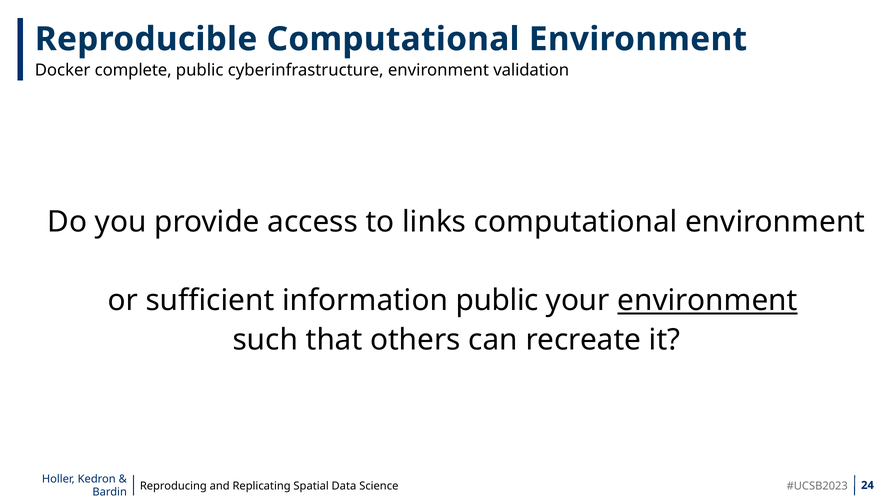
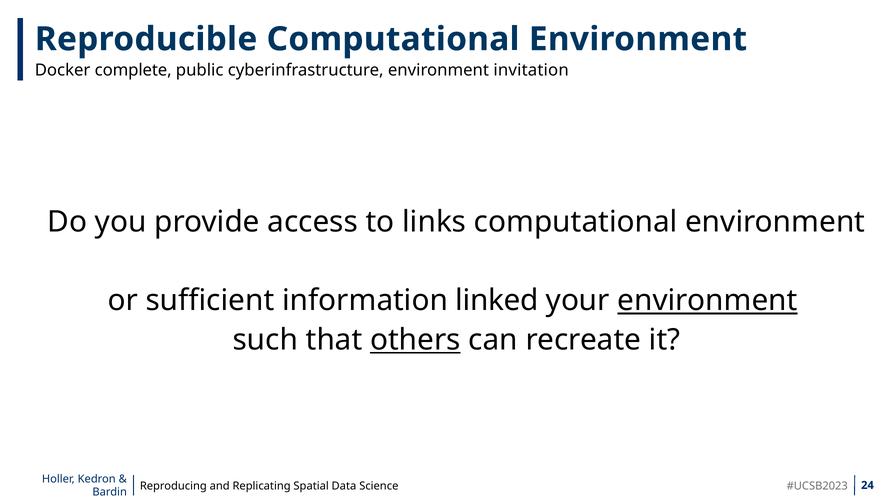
validation: validation -> invitation (531, 70)
information public: public -> linked (497, 301)
others underline: none -> present (415, 340)
